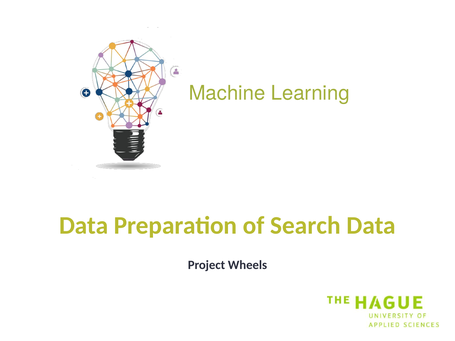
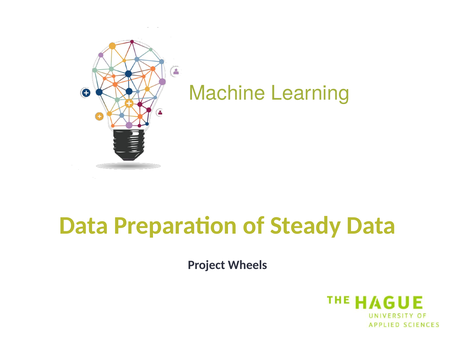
Search: Search -> Steady (306, 226)
